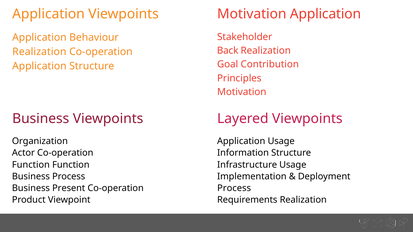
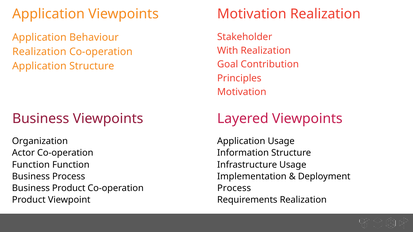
Motivation Application: Application -> Realization (325, 14)
Back: Back -> With (228, 51)
Business Present: Present -> Product (69, 188)
